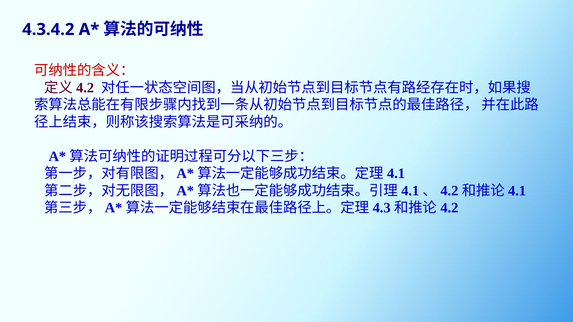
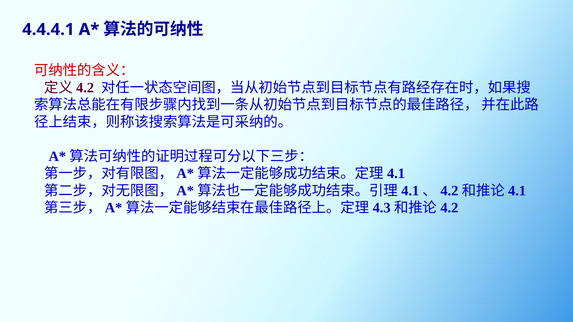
4.3.4.2: 4.3.4.2 -> 4.4.4.1 (48, 29)
